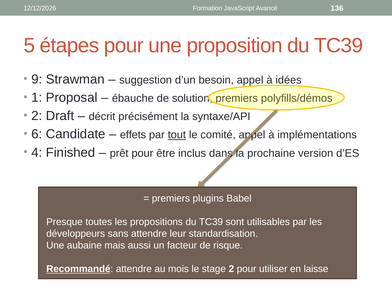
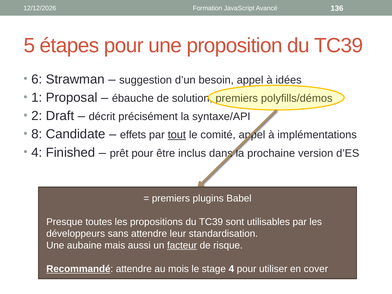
9: 9 -> 6 (37, 79)
6: 6 -> 8 (37, 134)
facteur underline: none -> present (182, 245)
stage 2: 2 -> 4 (231, 269)
laisse: laisse -> cover (316, 269)
